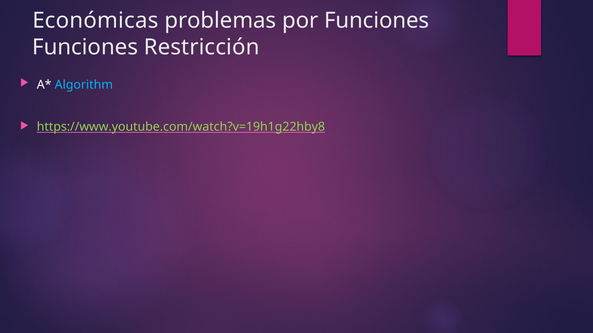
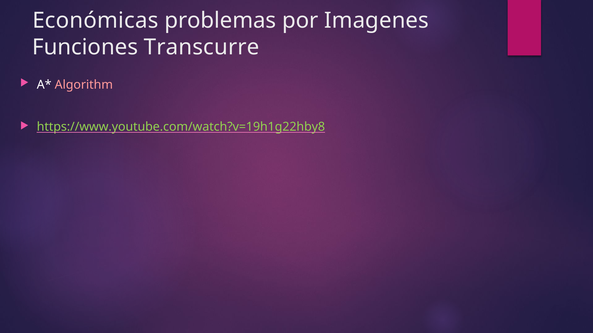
por Funciones: Funciones -> Imagenes (377, 21)
Restricción: Restricción -> Transcurre (202, 47)
Algorithm colour: light blue -> pink (84, 85)
